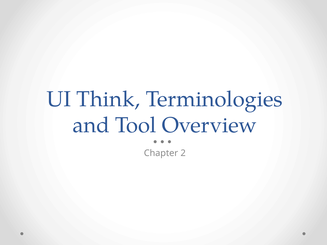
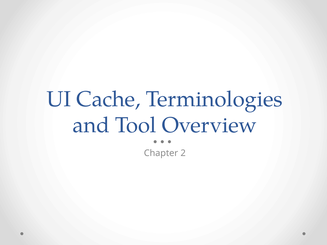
Think: Think -> Cache (108, 99)
